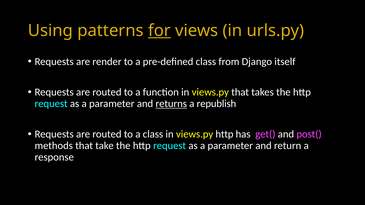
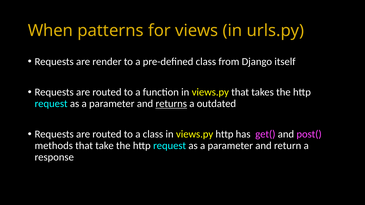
Using: Using -> When (50, 31)
for underline: present -> none (159, 31)
republish: republish -> outdated (216, 104)
